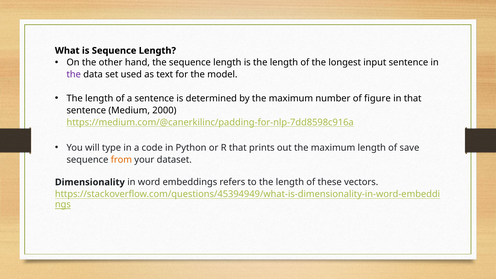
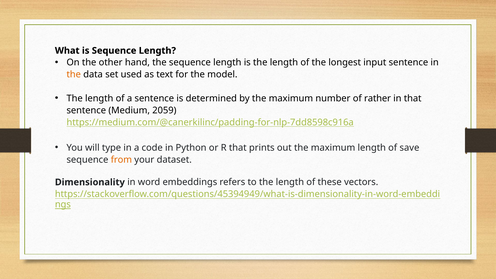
the colour: purple -> orange (74, 74)
figure: figure -> rather (378, 98)
2000: 2000 -> 2059 (164, 110)
